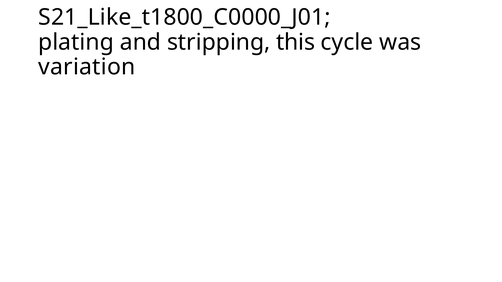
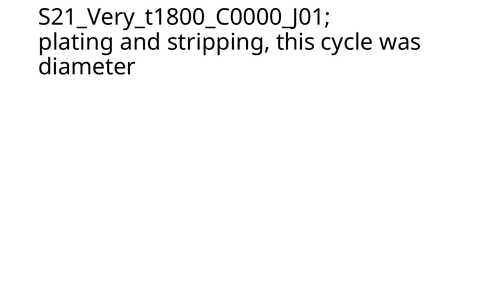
S21_Like_t1800_C0000_J01: S21_Like_t1800_C0000_J01 -> S21_Very_t1800_C0000_J01 (185, 17)
variation: variation -> diameter (87, 67)
